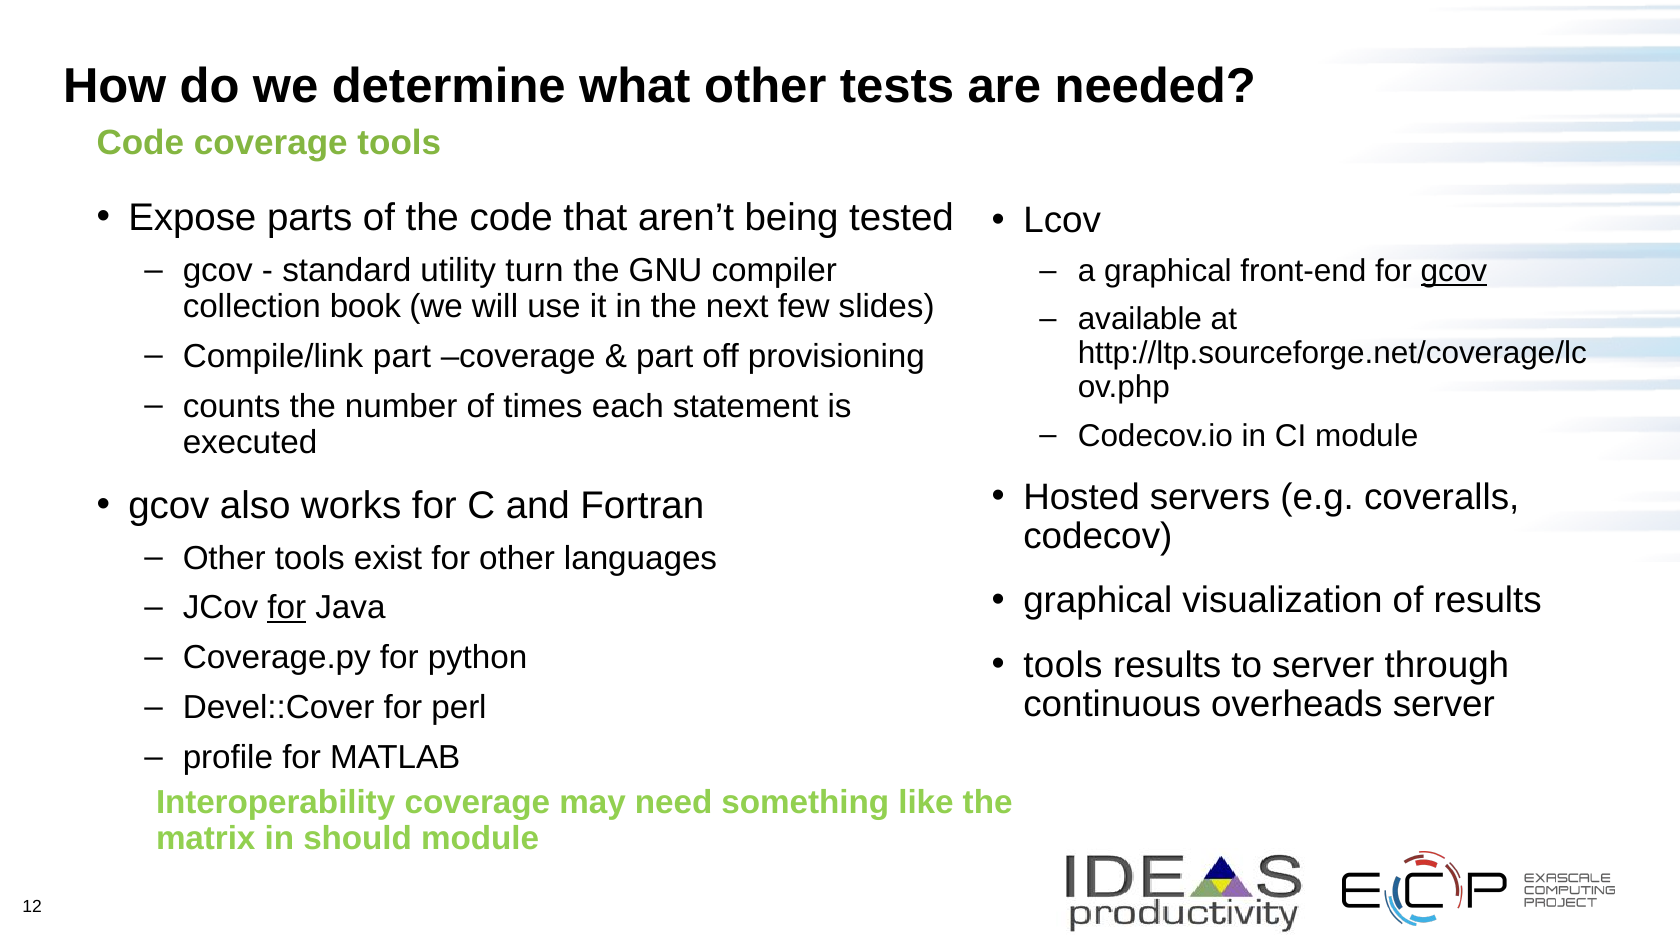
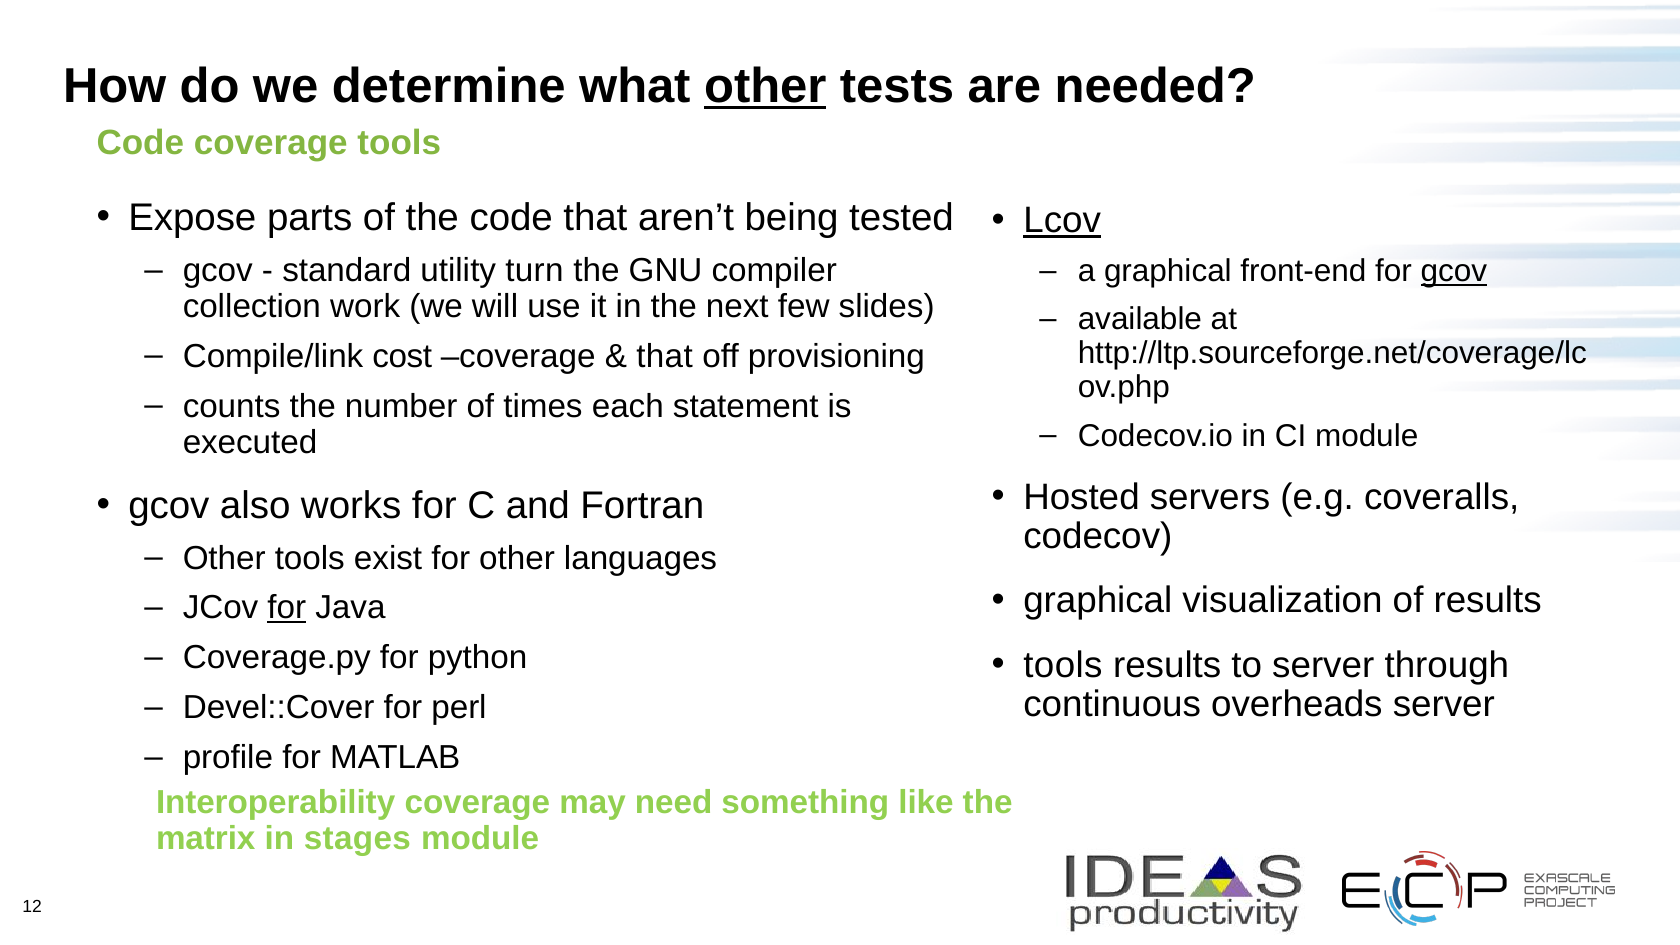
other underline: none -> present (765, 87)
Lcov underline: none -> present (1062, 221)
book: book -> work (365, 306)
Compile/link part: part -> cost (402, 356)
part: part -> that (665, 356)
should: should -> stages (357, 839)
